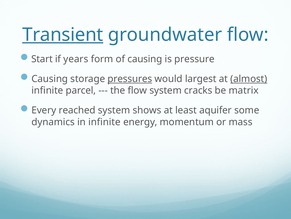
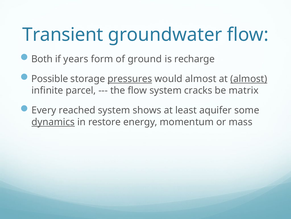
Transient underline: present -> none (63, 35)
Start: Start -> Both (42, 59)
of causing: causing -> ground (145, 59)
pressure: pressure -> recharge (195, 59)
Causing: Causing -> Possible (50, 79)
would largest: largest -> almost (201, 79)
dynamics underline: none -> present (53, 122)
in infinite: infinite -> restore (105, 122)
